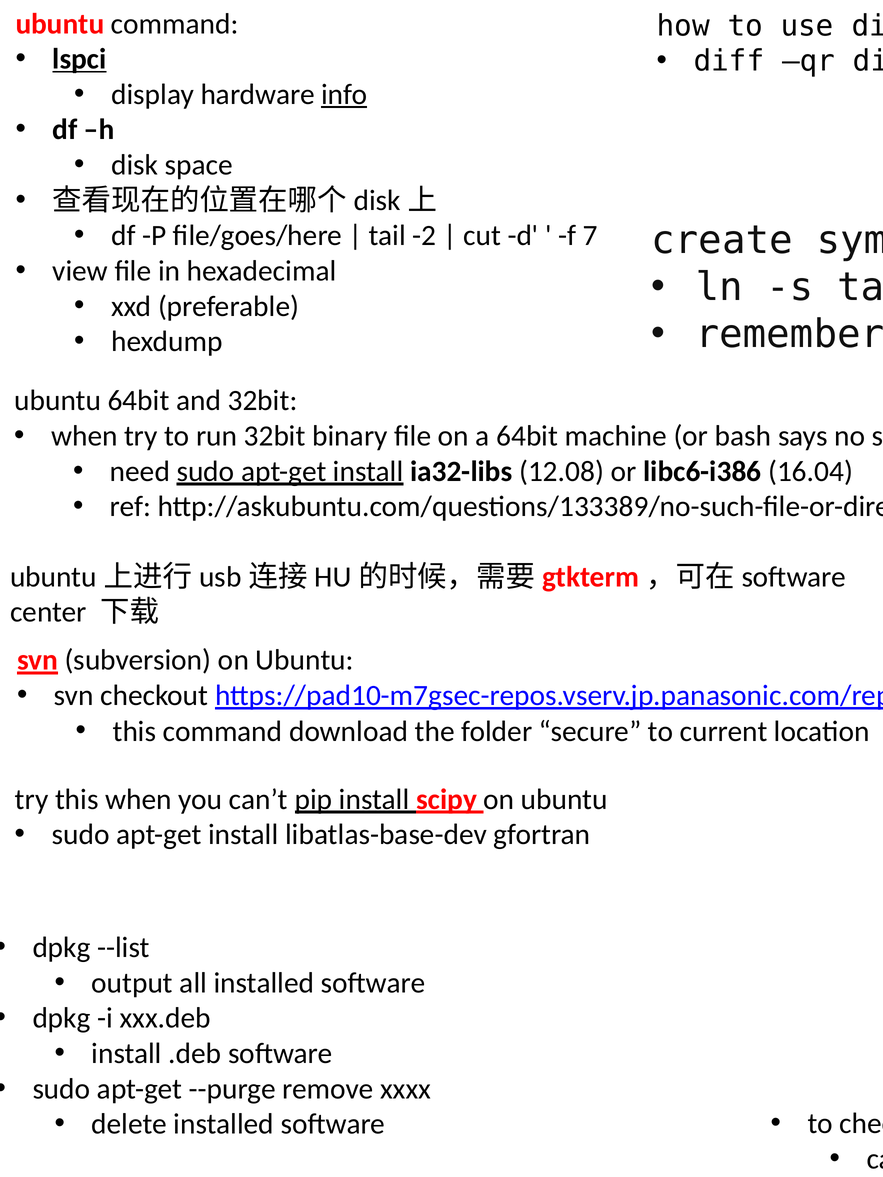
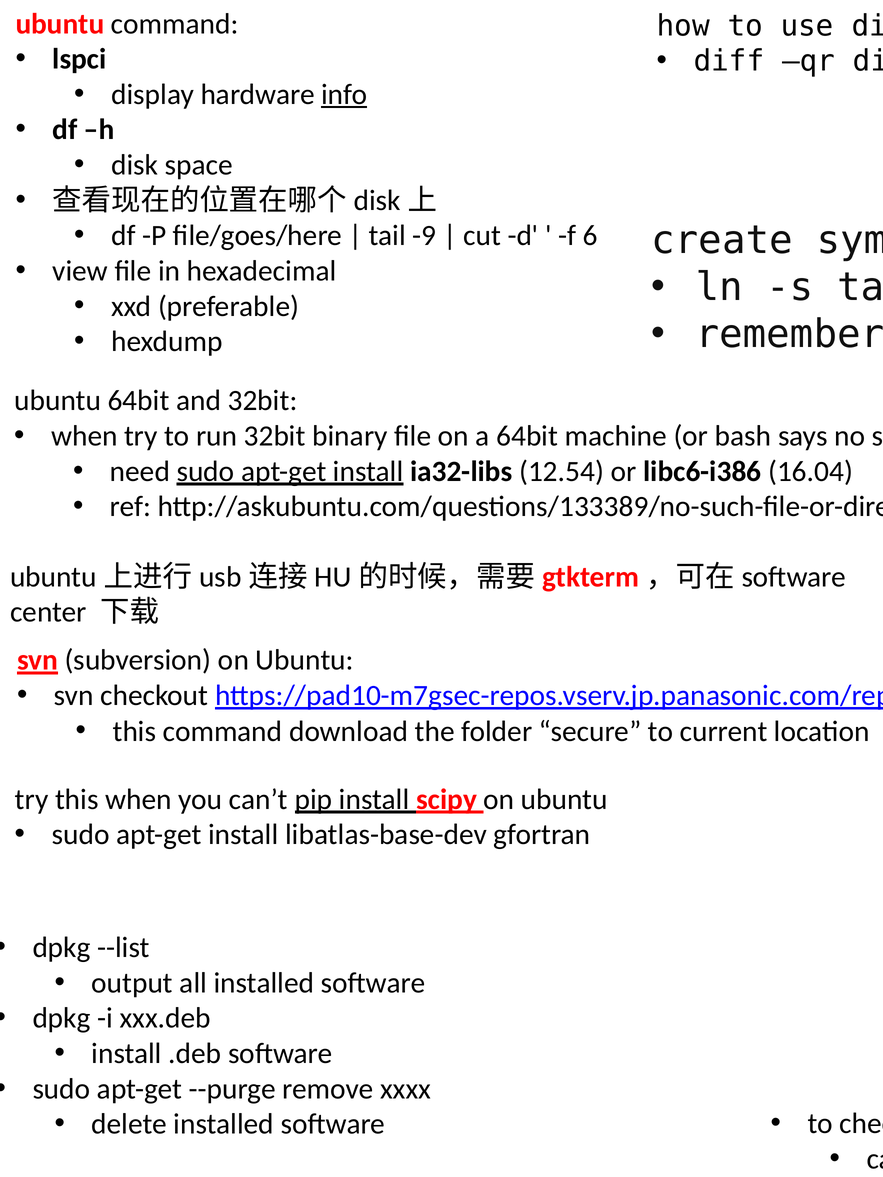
lspci underline: present -> none (79, 59)
-2: -2 -> -9 (424, 236)
7: 7 -> 6 (590, 236)
12.08: 12.08 -> 12.54 (562, 472)
